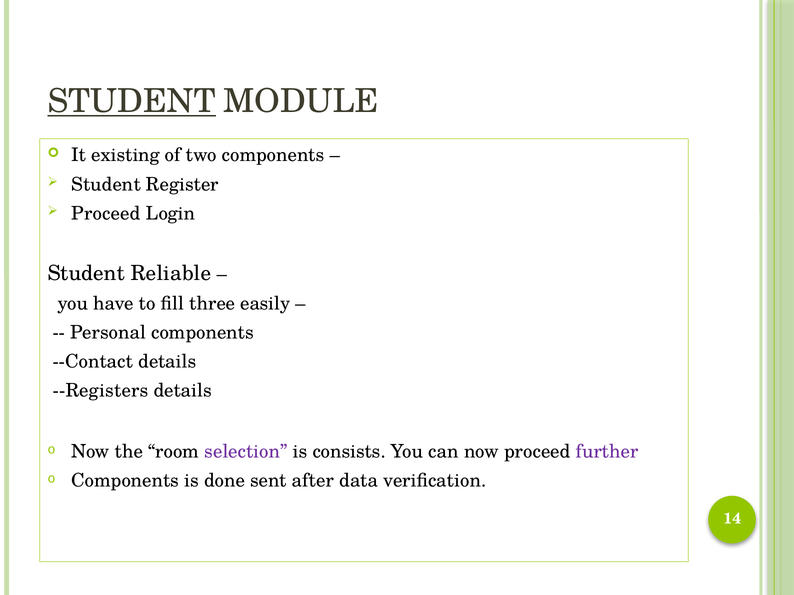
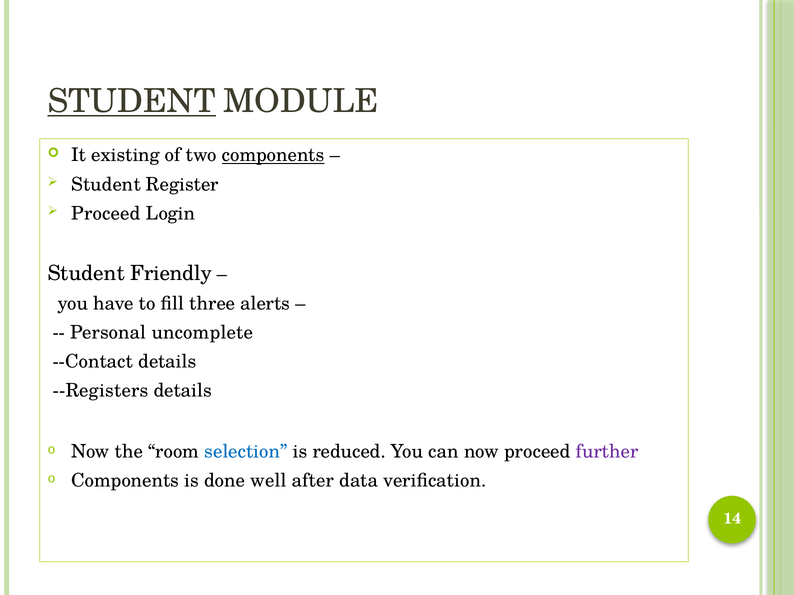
components underline: none -> present (273, 155)
Reliable: Reliable -> Friendly (171, 273)
easily: easily -> alerts (265, 304)
Personal components: components -> uncomplete (202, 333)
selection colour: purple -> blue (246, 452)
consists: consists -> reduced (349, 452)
sent: sent -> well (268, 481)
